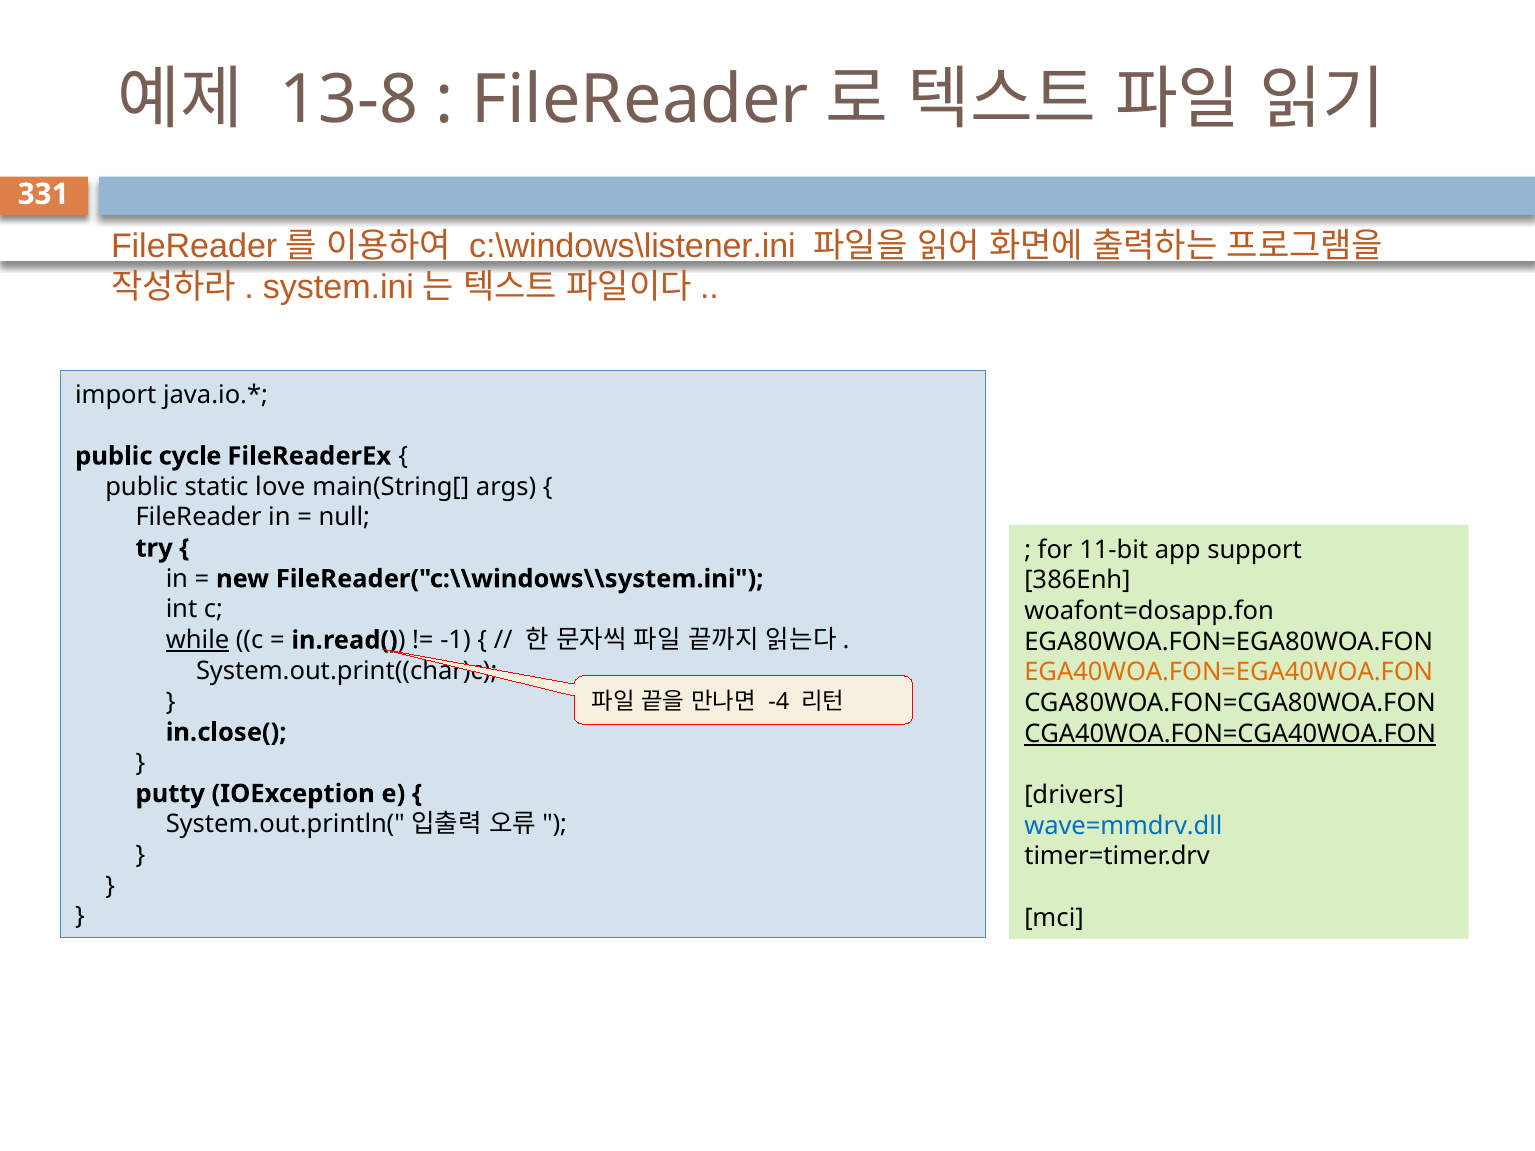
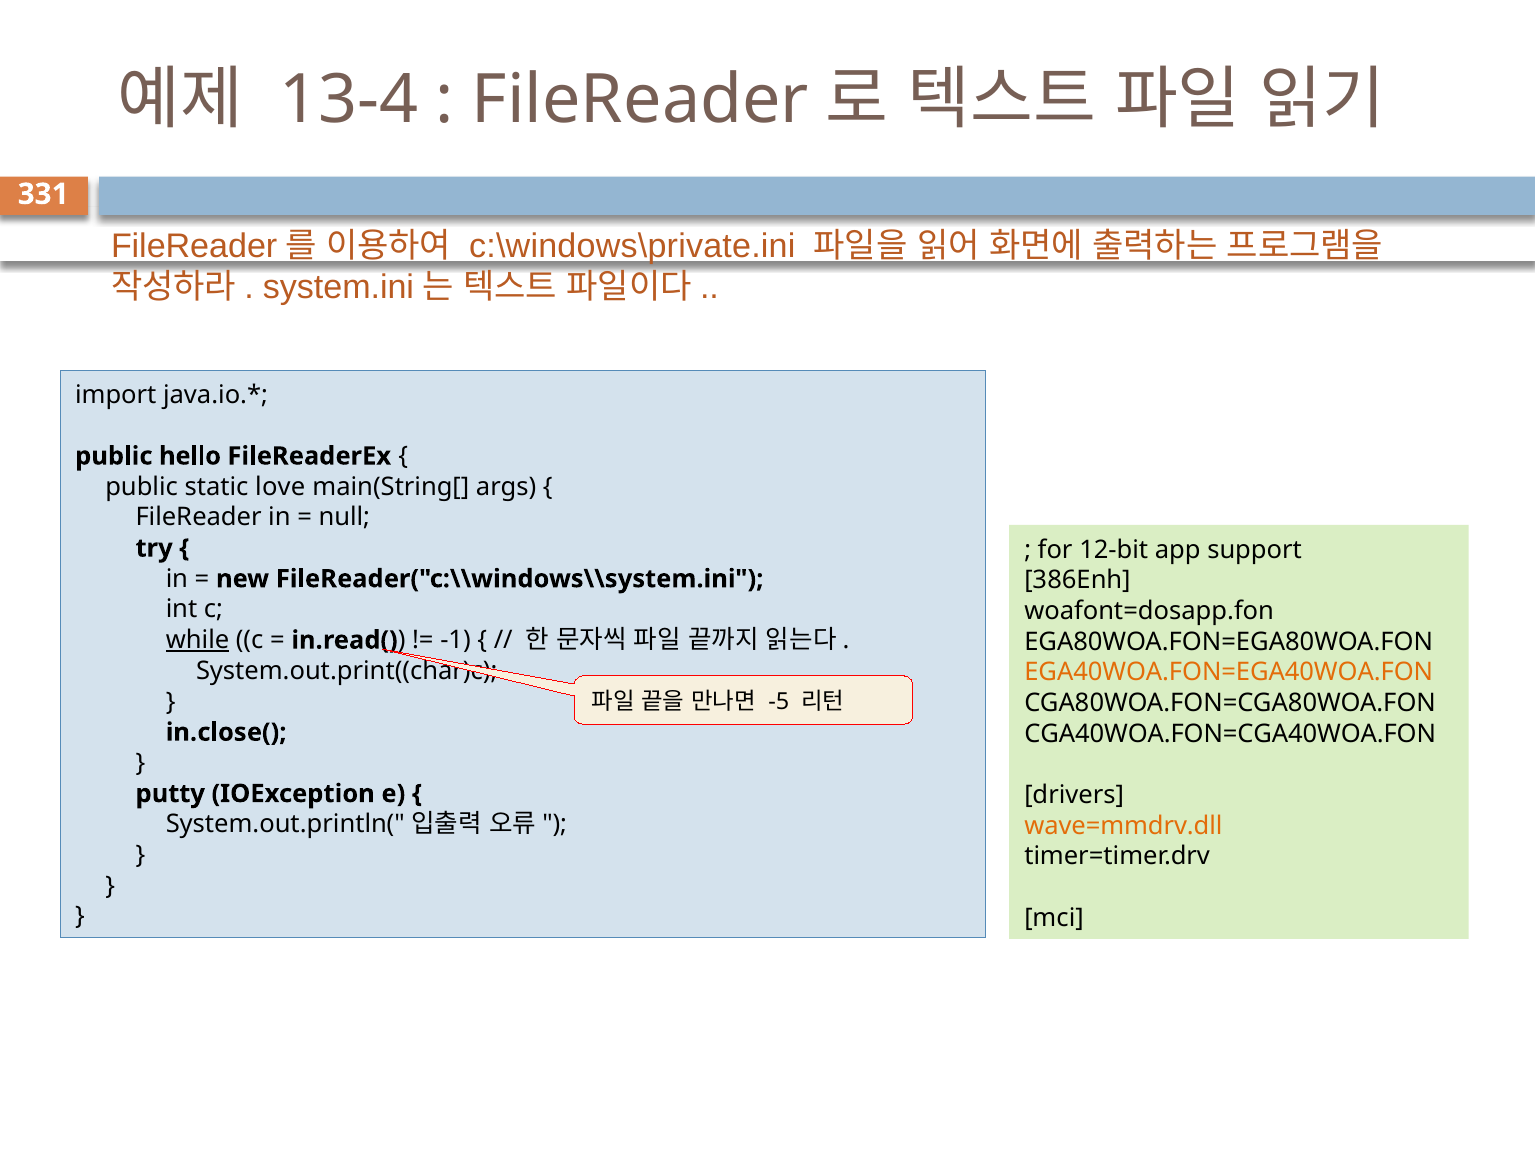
13-8: 13-8 -> 13-4 (349, 100)
c:\windows\listener.ini: c:\windows\listener.ini -> c:\windows\private.ini (632, 246)
cycle: cycle -> hello (190, 456)
11-bit: 11-bit -> 12-bit (1114, 550)
-4: -4 -> -5 (779, 702)
CGA40WOA.FON=CGA40WOA.FON underline: present -> none (1230, 734)
wave=mmdrv.dll colour: blue -> orange (1123, 826)
